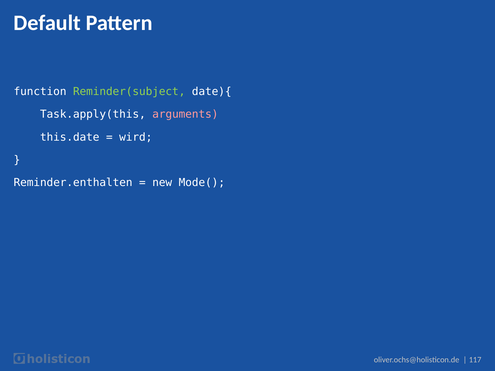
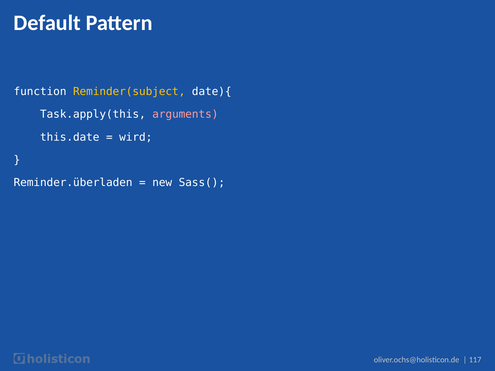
Reminder(subject colour: light green -> yellow (129, 92)
Reminder.enthalten: Reminder.enthalten -> Reminder.überladen (73, 183)
Mode(: Mode( -> Sass( (202, 183)
